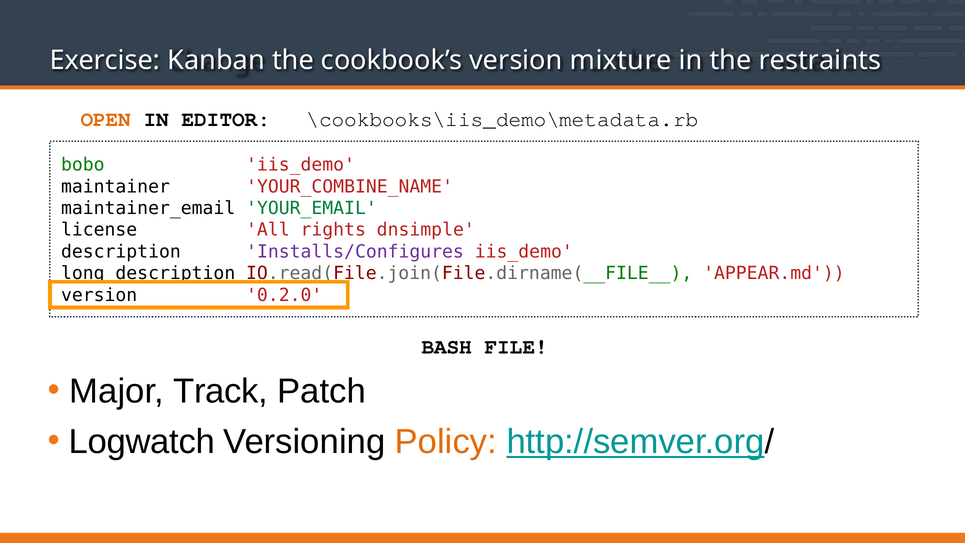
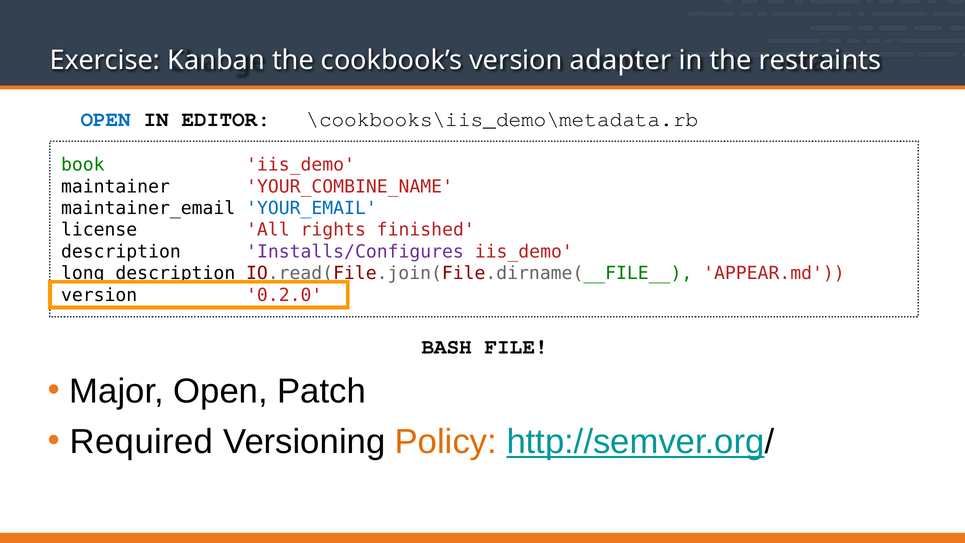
mixture: mixture -> adapter (621, 60)
OPEN colour: orange -> blue (106, 119)
bobo: bobo -> book (83, 165)
YOUR_EMAIL colour: green -> blue (311, 208)
dnsimple: dnsimple -> finished (426, 230)
Major Track: Track -> Open (221, 391)
Logwatch: Logwatch -> Required (141, 442)
